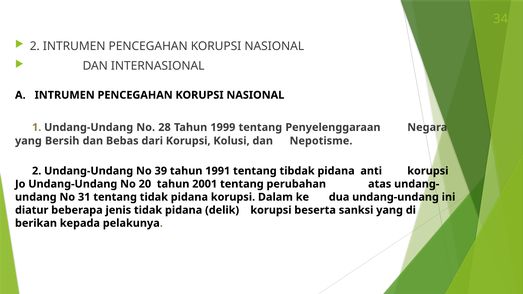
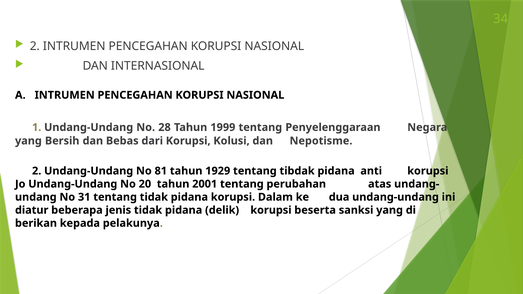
39: 39 -> 81 (161, 171)
1991: 1991 -> 1929 (218, 171)
